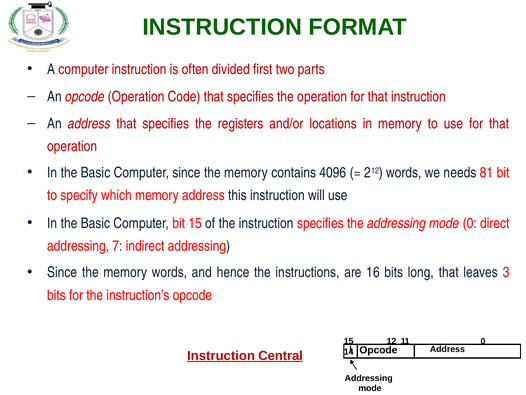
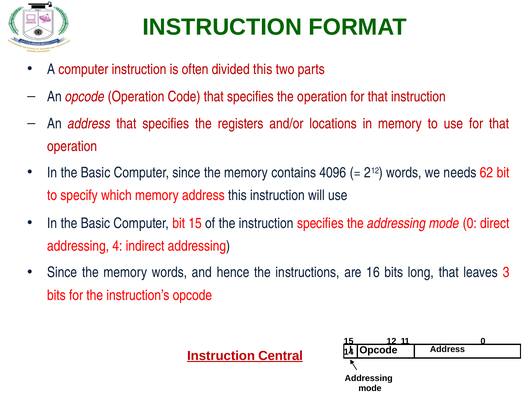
divided first: first -> this (263, 69)
81: 81 -> 62 (487, 172)
7: 7 -> 4 (118, 246)
